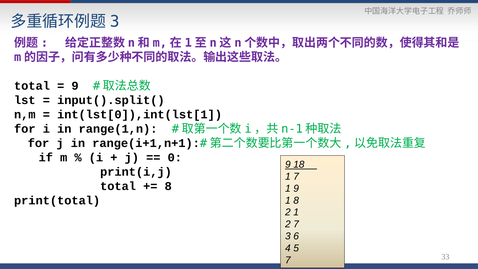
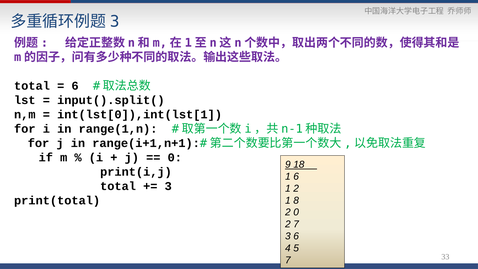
9: 9 -> 6 (75, 86)
1 7: 7 -> 6 (296, 176)
8: 8 -> 3 (168, 186)
1 9: 9 -> 2 (296, 188)
2 1: 1 -> 0 (296, 212)
